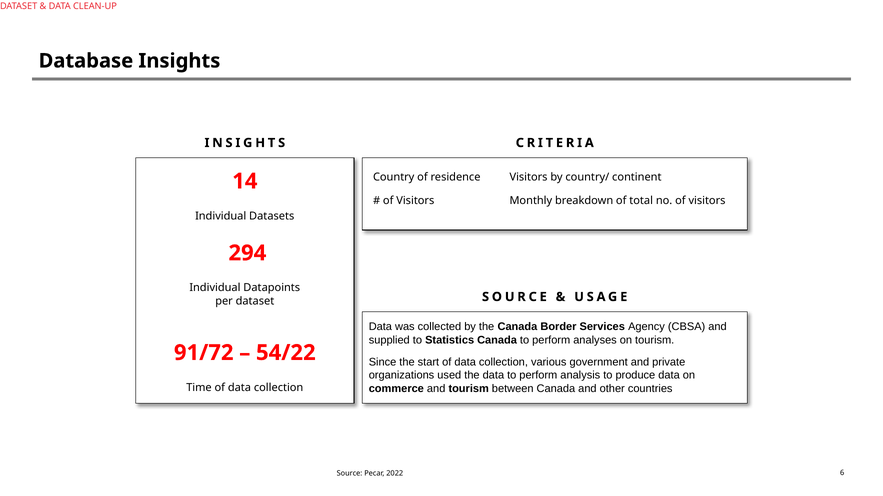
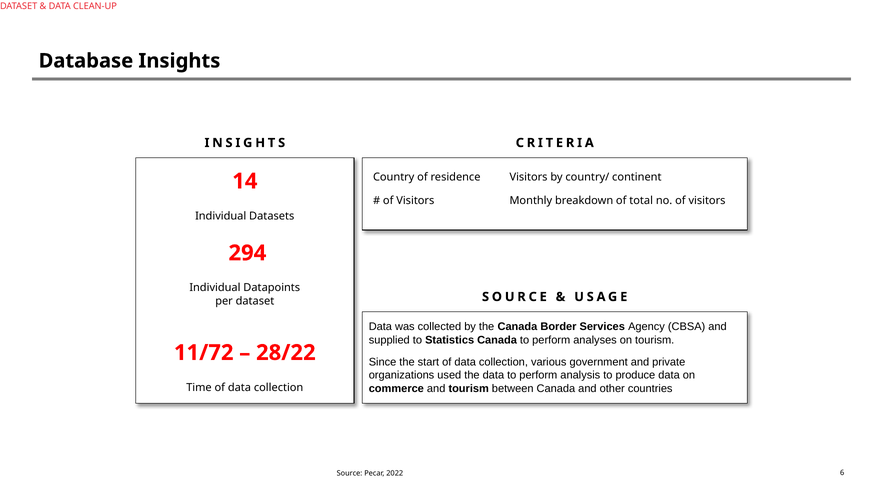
91/72: 91/72 -> 11/72 (204, 353)
54/22: 54/22 -> 28/22 (286, 353)
